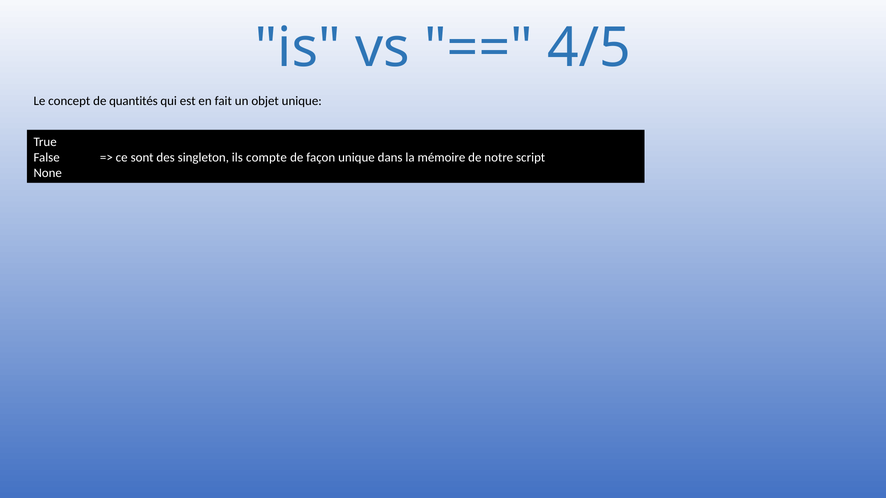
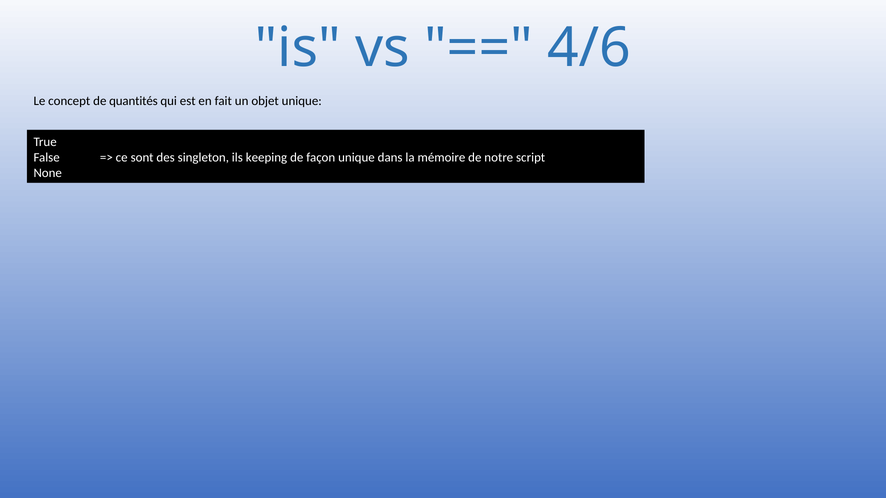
4/5: 4/5 -> 4/6 (589, 48)
compte: compte -> keeping (266, 157)
